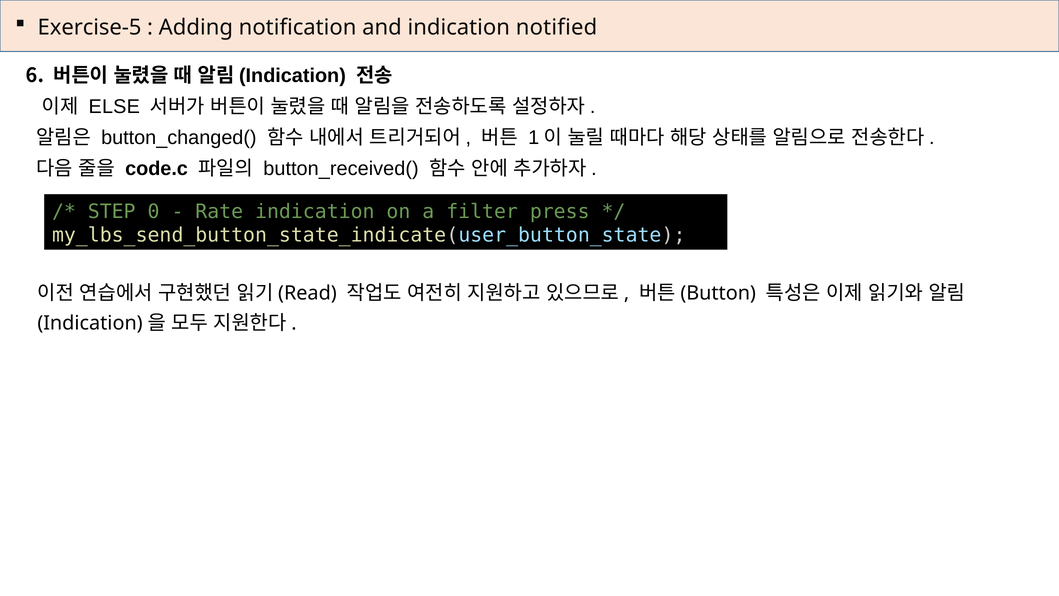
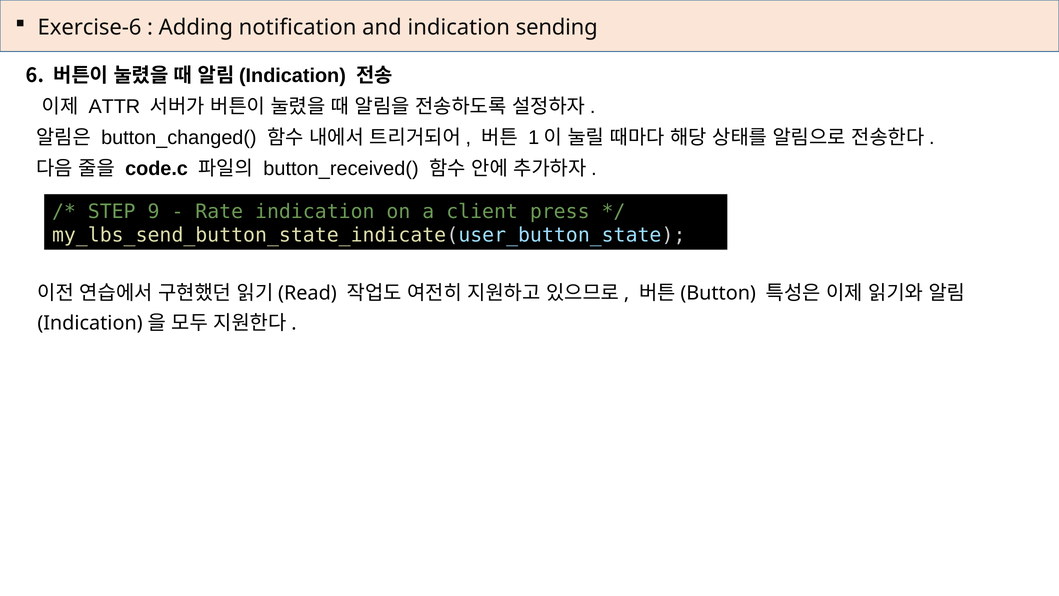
Exercise-5: Exercise-5 -> Exercise-6 (90, 27)
notified: notified -> sending (557, 27)
ELSE: ELSE -> ATTR (114, 107)
0: 0 -> 9 (154, 211)
filter: filter -> client (482, 211)
